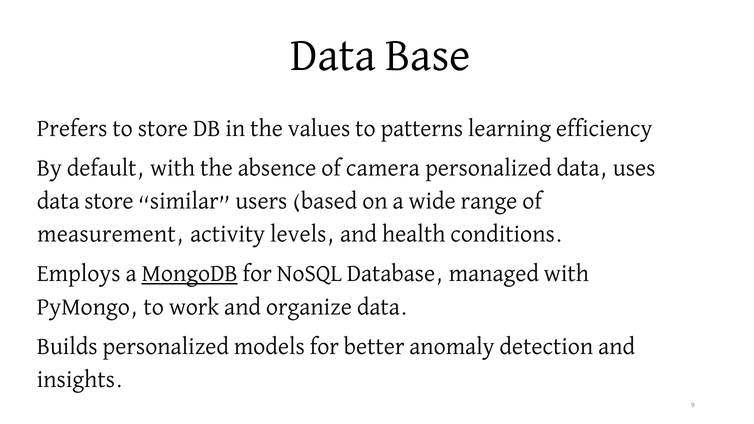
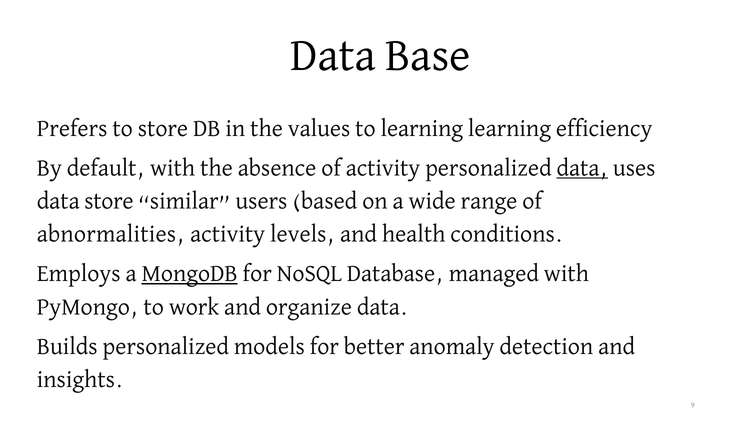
to patterns: patterns -> learning (422, 128)
of camera: camera -> activity (383, 168)
data underline: none -> present (582, 168)
measurement: measurement -> abnormalities (111, 234)
